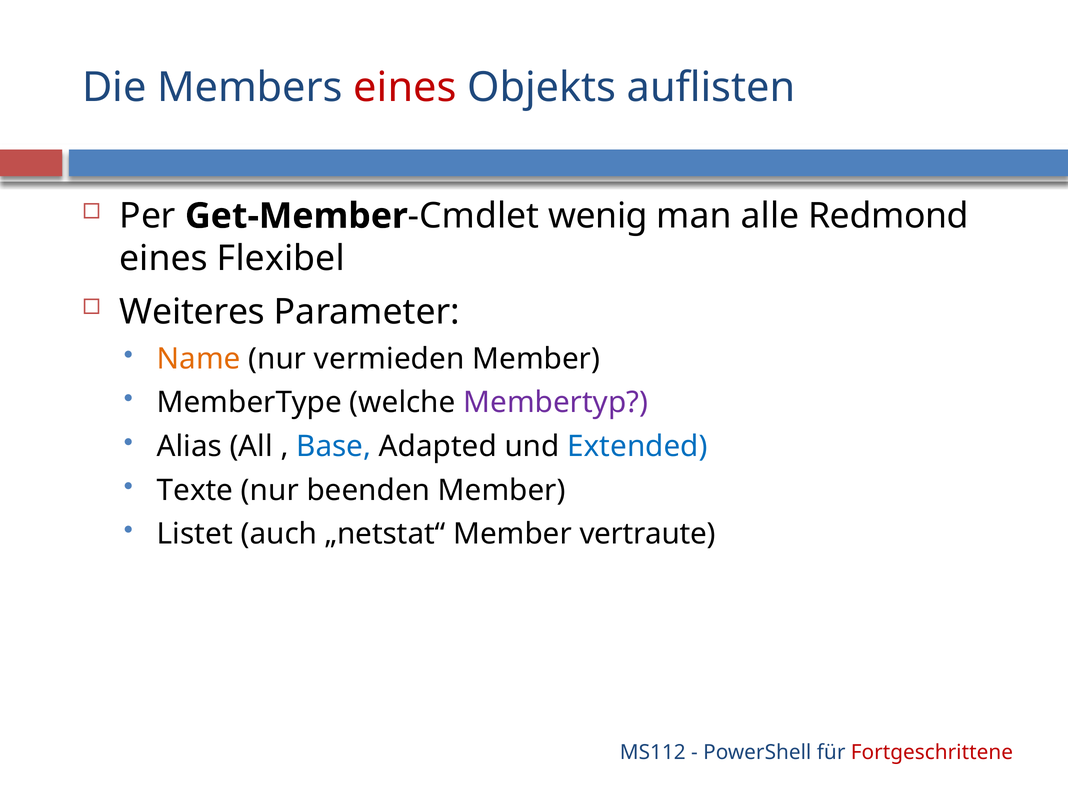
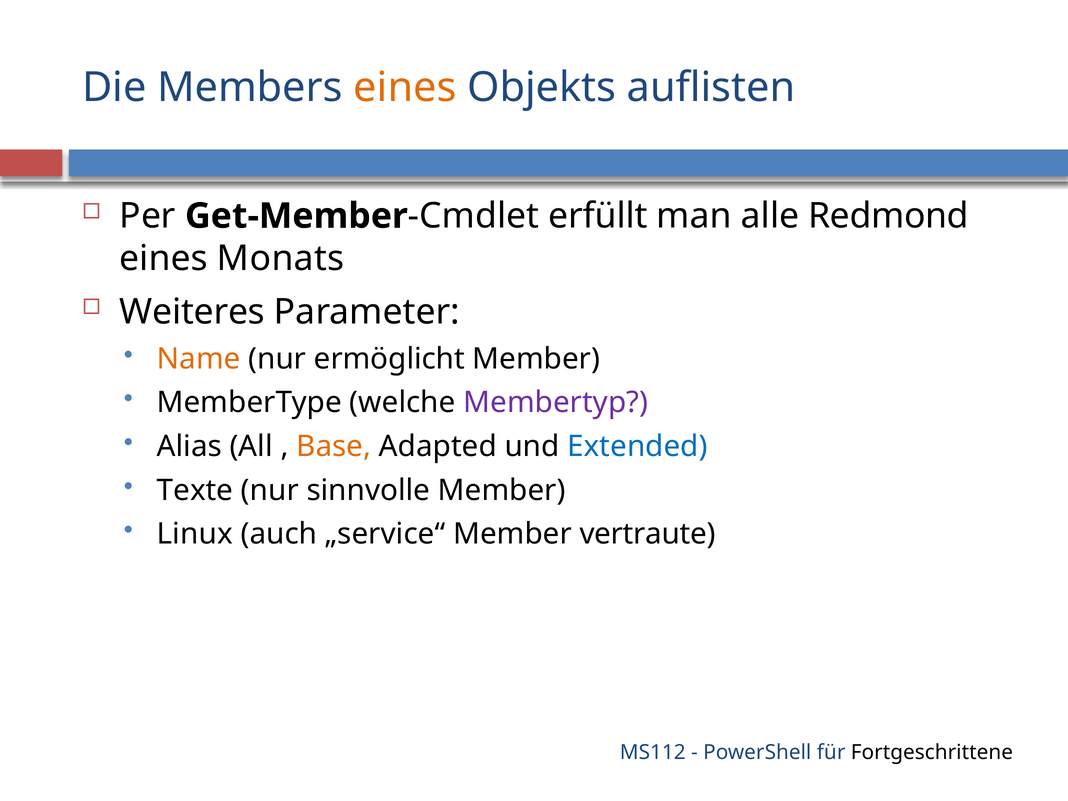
eines colour: red -> orange (405, 87)
wenig: wenig -> erfüllt (598, 216)
Flexibel: Flexibel -> Monats (281, 259)
vermieden: vermieden -> ermöglicht (389, 359)
Base colour: blue -> orange (334, 446)
beenden: beenden -> sinnvolle (368, 490)
Listet: Listet -> Linux (195, 534)
„netstat“: „netstat“ -> „service“ (385, 534)
Fortgeschrittene colour: red -> black (932, 753)
